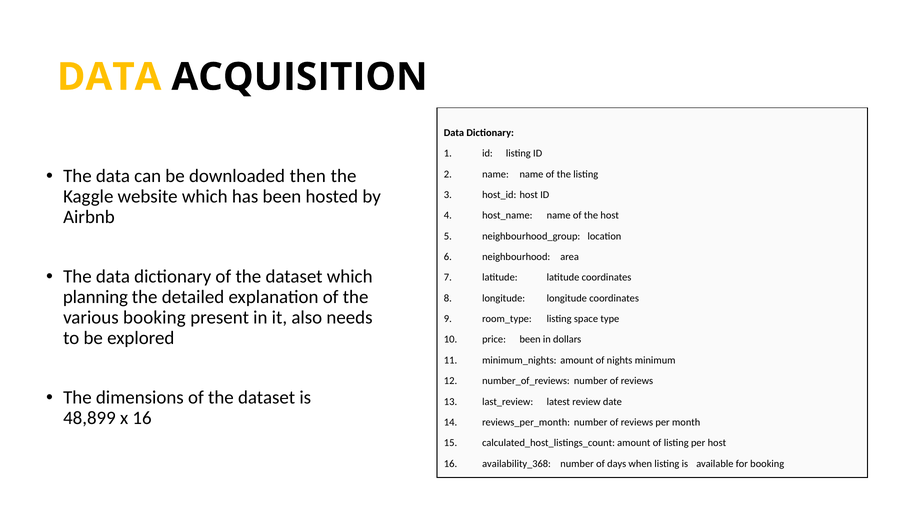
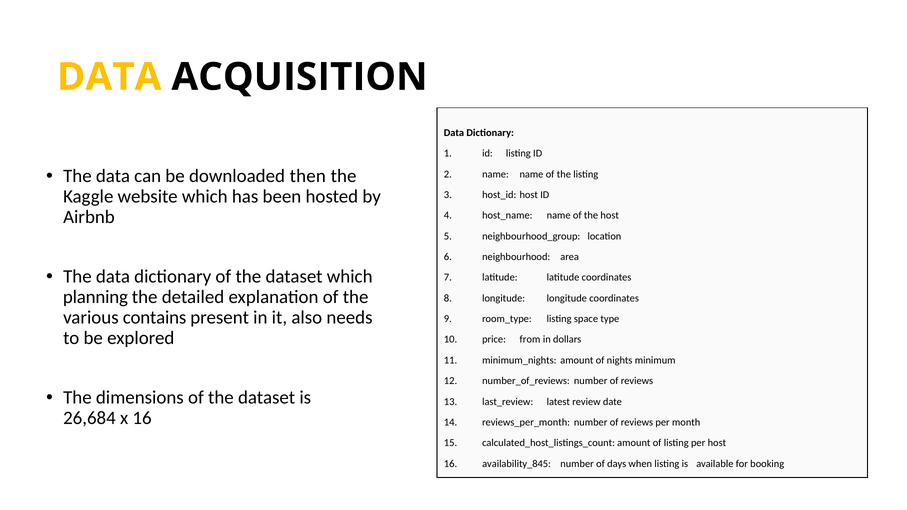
various booking: booking -> contains (155, 318)
price been: been -> from (530, 340)
48,899: 48,899 -> 26,684 (89, 418)
availability_368: availability_368 -> availability_845 (516, 464)
